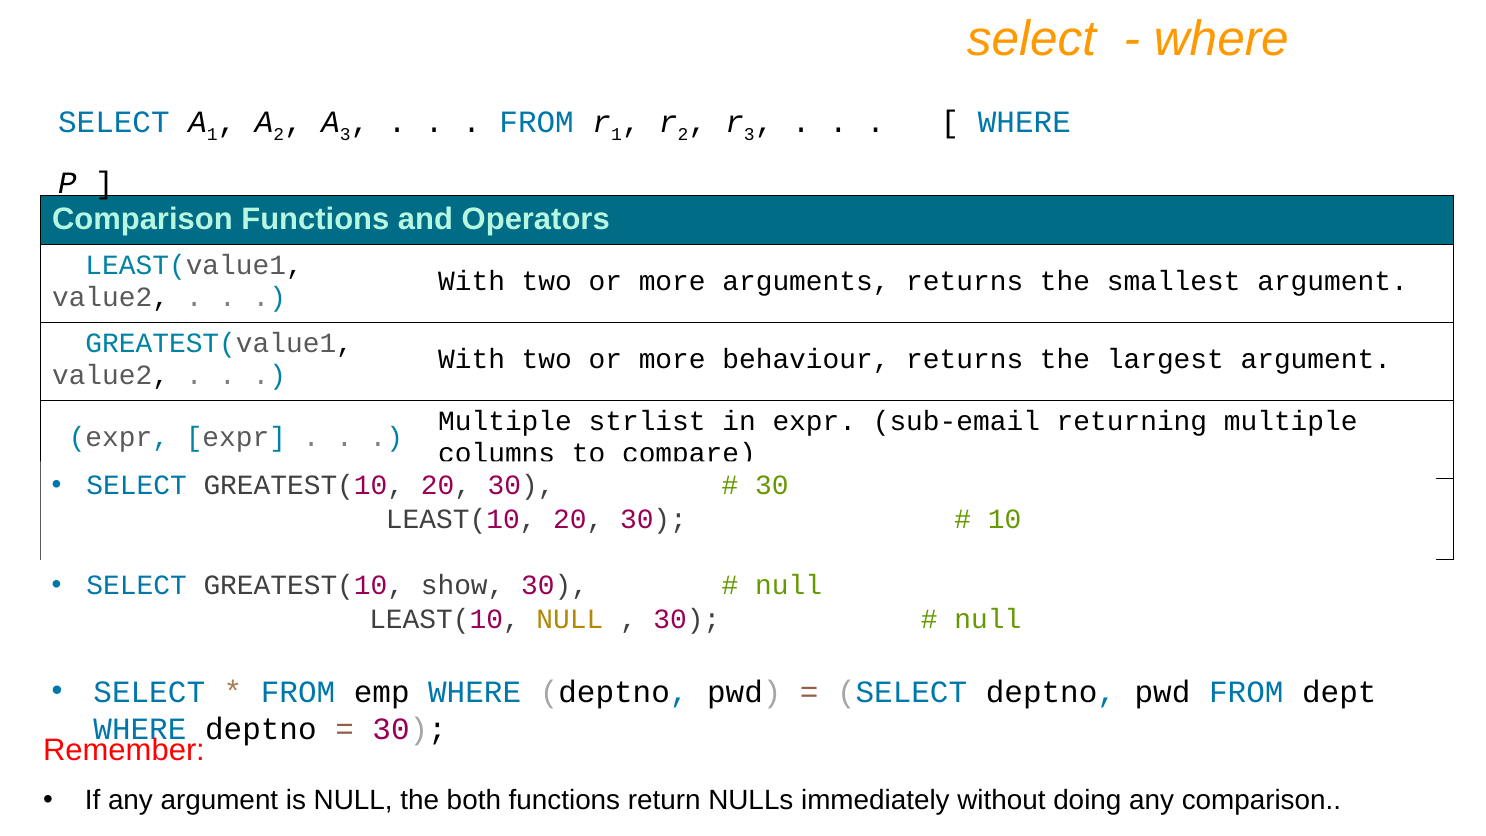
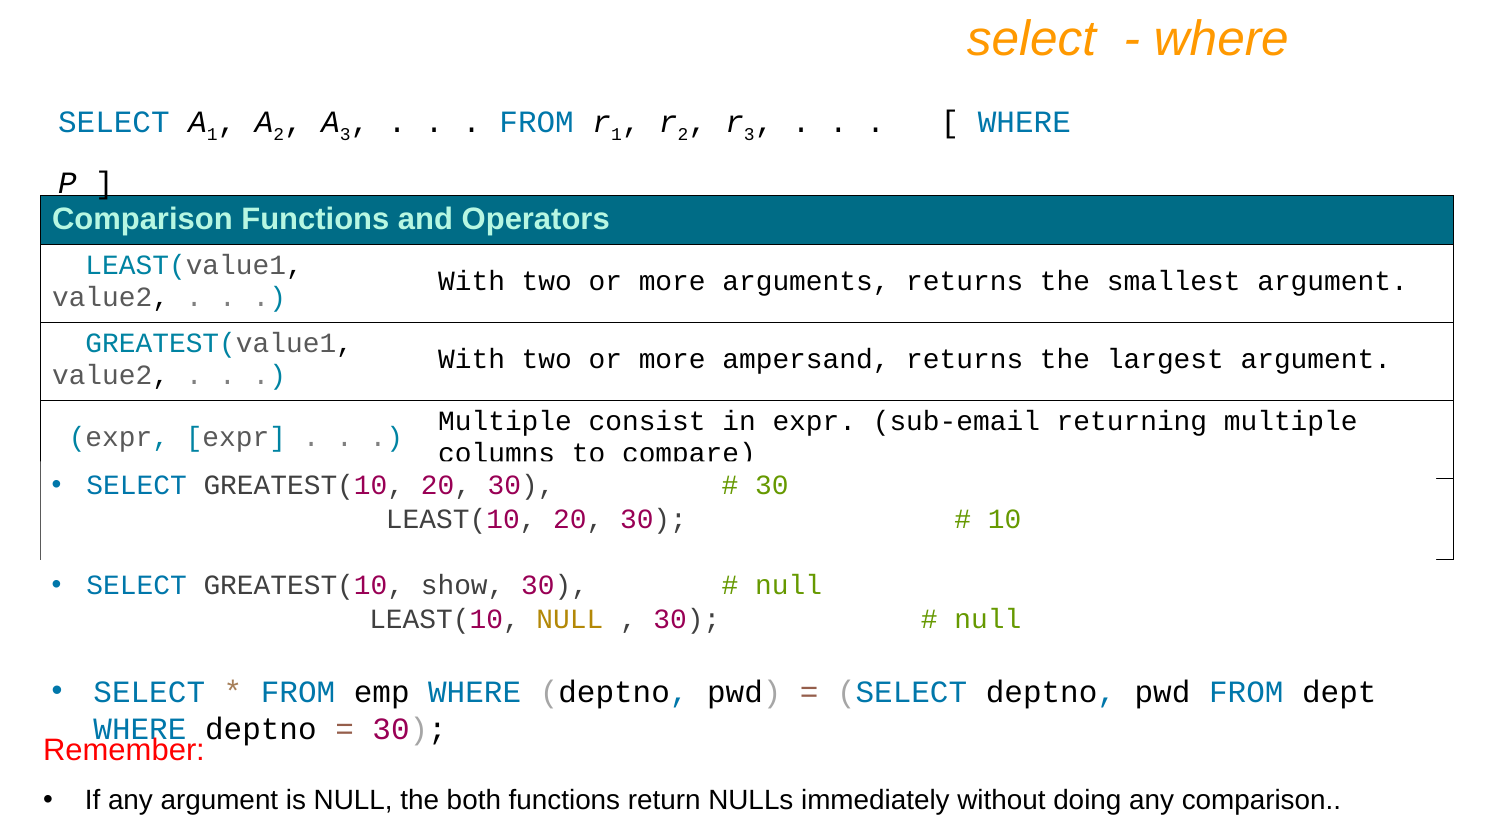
behaviour: behaviour -> ampersand (806, 359)
strlist: strlist -> consist (647, 422)
